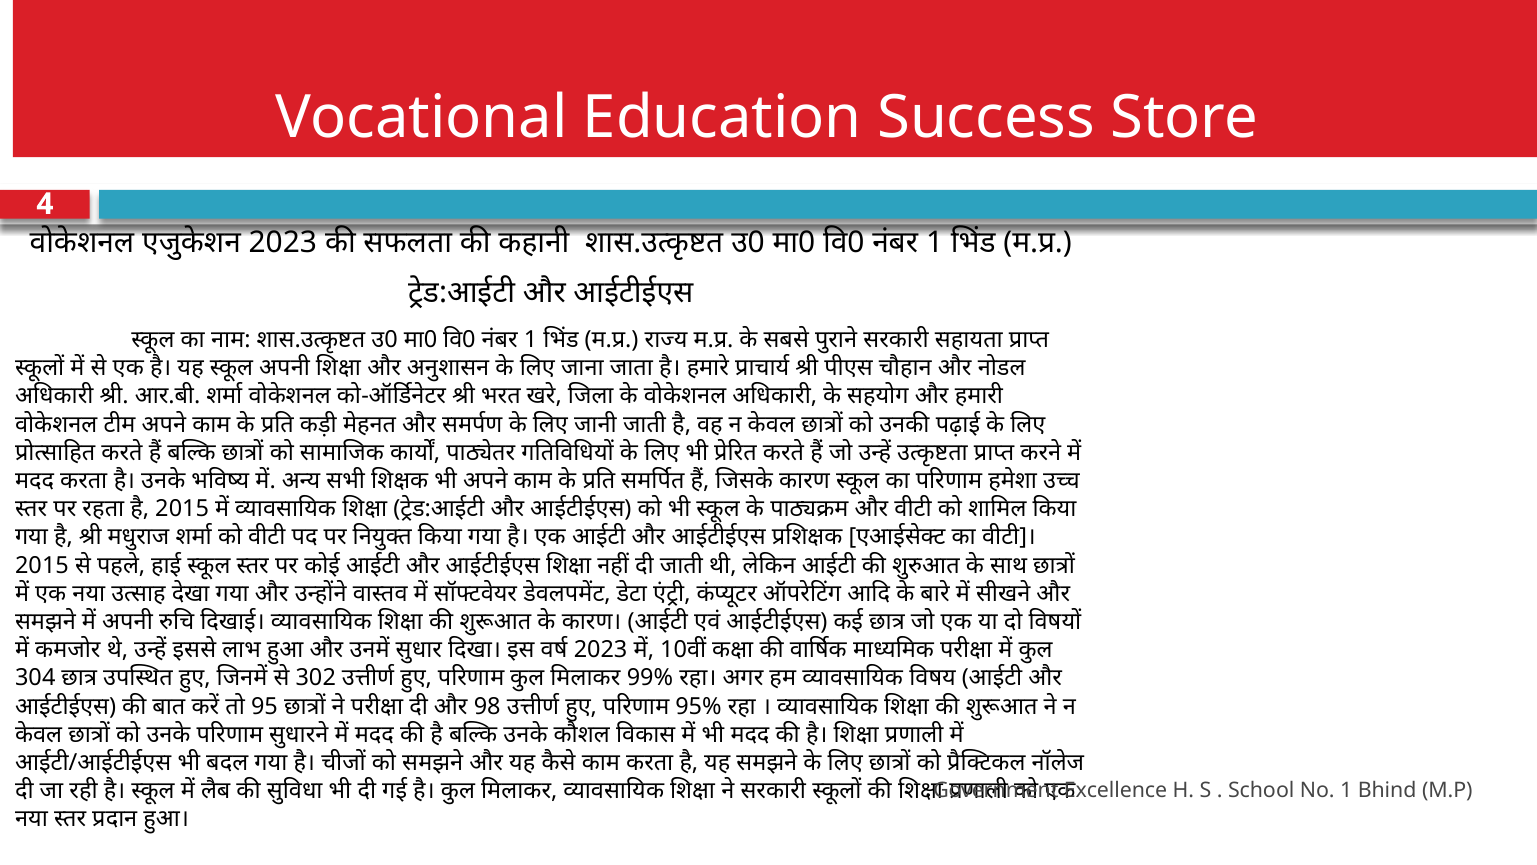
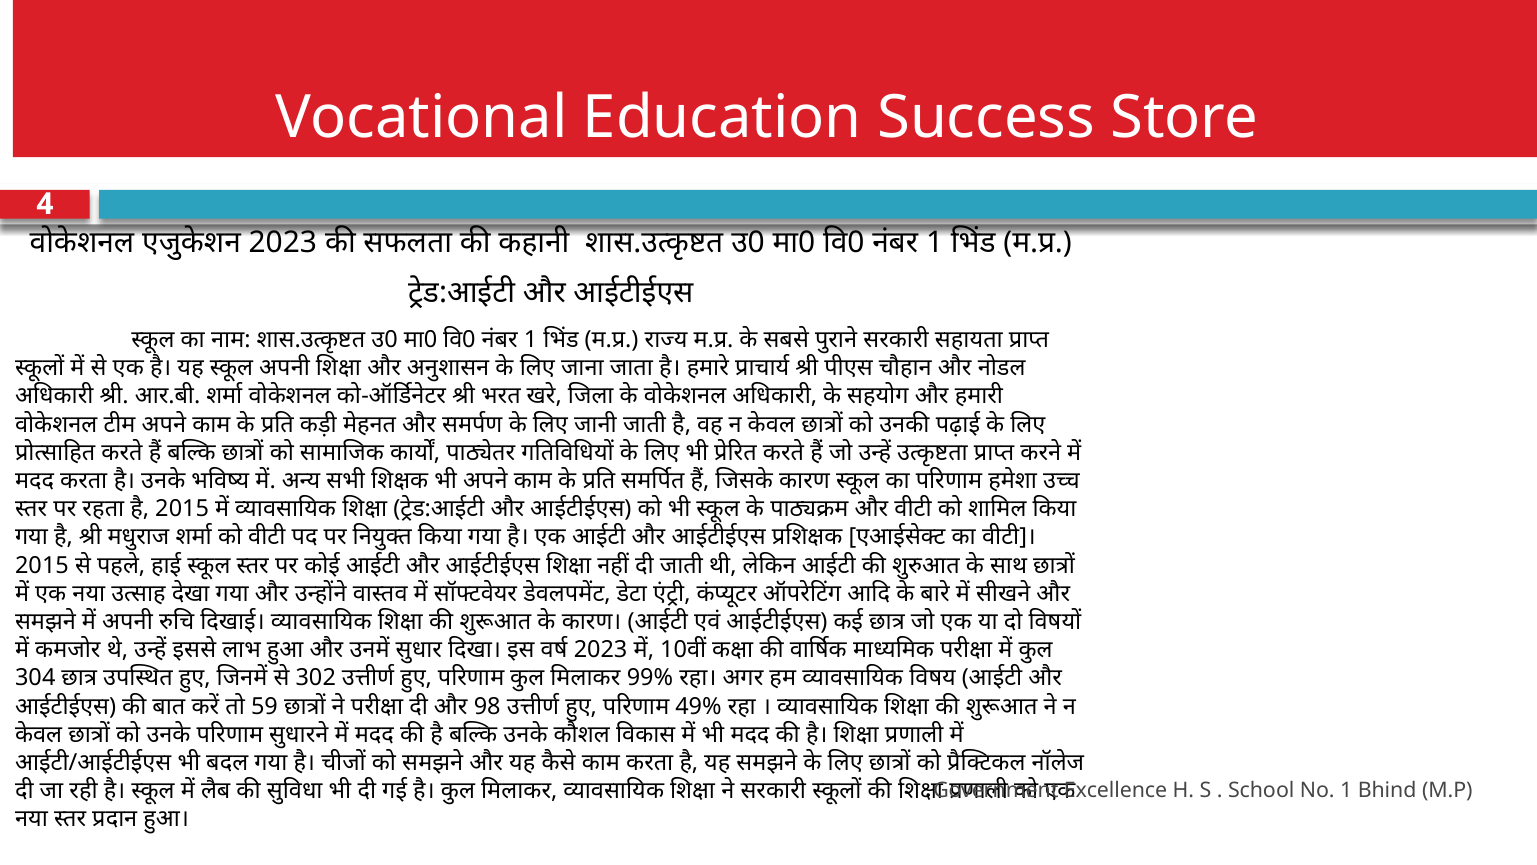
95: 95 -> 59 (264, 706)
95%: 95% -> 49% (698, 706)
